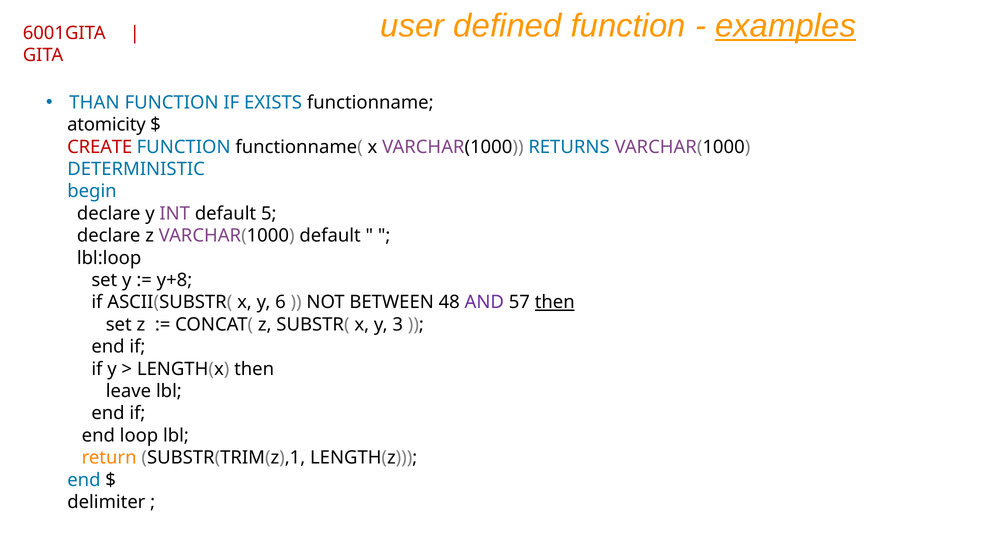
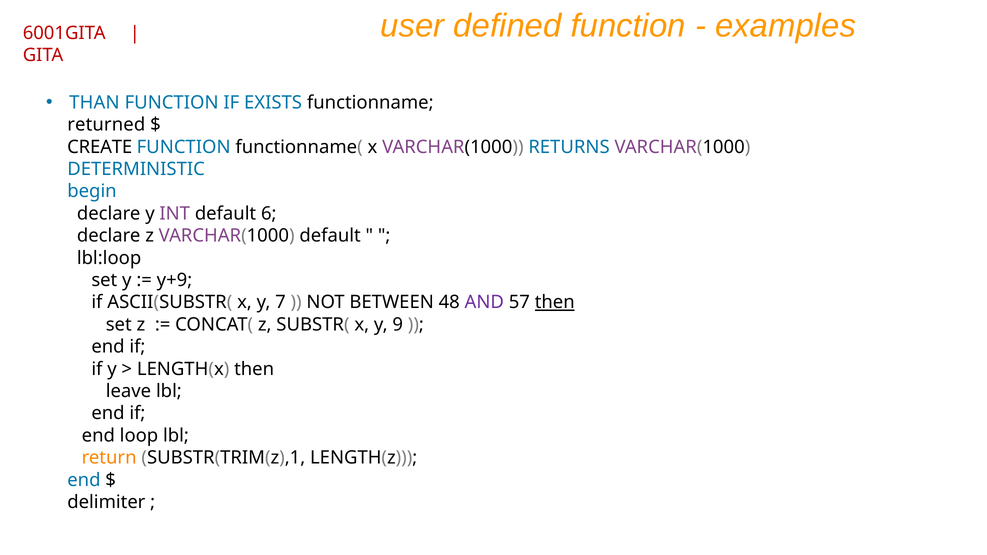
examples underline: present -> none (786, 26)
atomicity: atomicity -> returned (106, 125)
CREATE colour: red -> black (100, 147)
5: 5 -> 6 (269, 214)
y+8: y+8 -> y+9 (175, 280)
6: 6 -> 7 (280, 302)
3: 3 -> 9 (398, 325)
